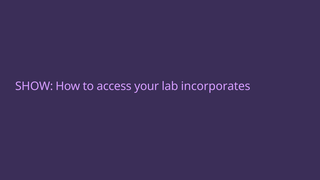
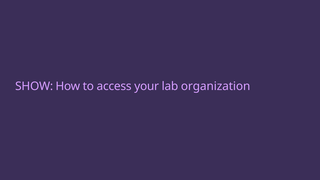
incorporates: incorporates -> organization (216, 86)
